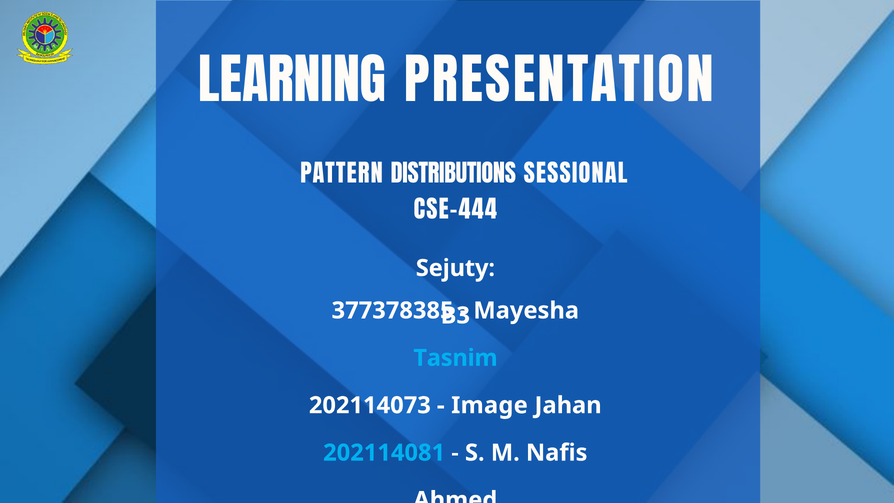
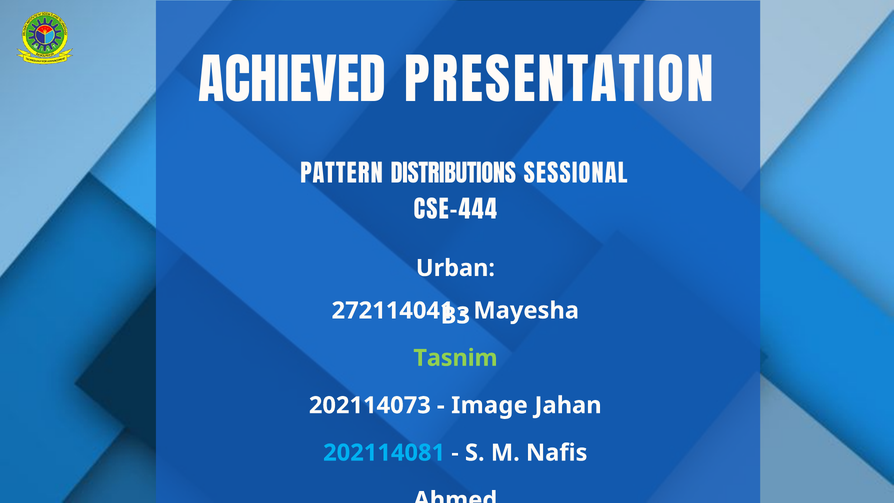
LEARNING: LEARNING -> ACHIEVED (292, 84)
Sejuty: Sejuty -> Urban (455, 268)
377378385: 377378385 -> 272114041 (393, 311)
Tasnim colour: light blue -> light green (455, 358)
